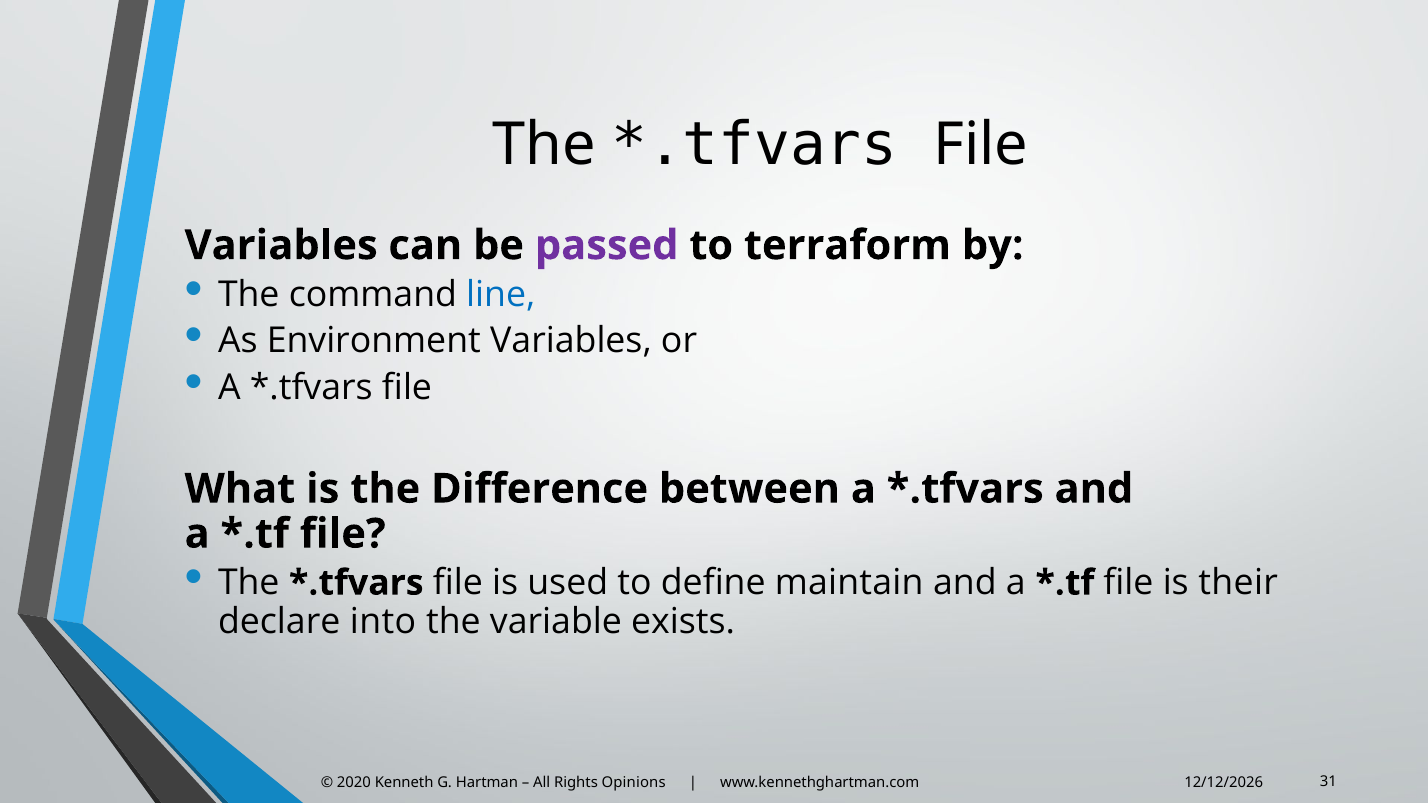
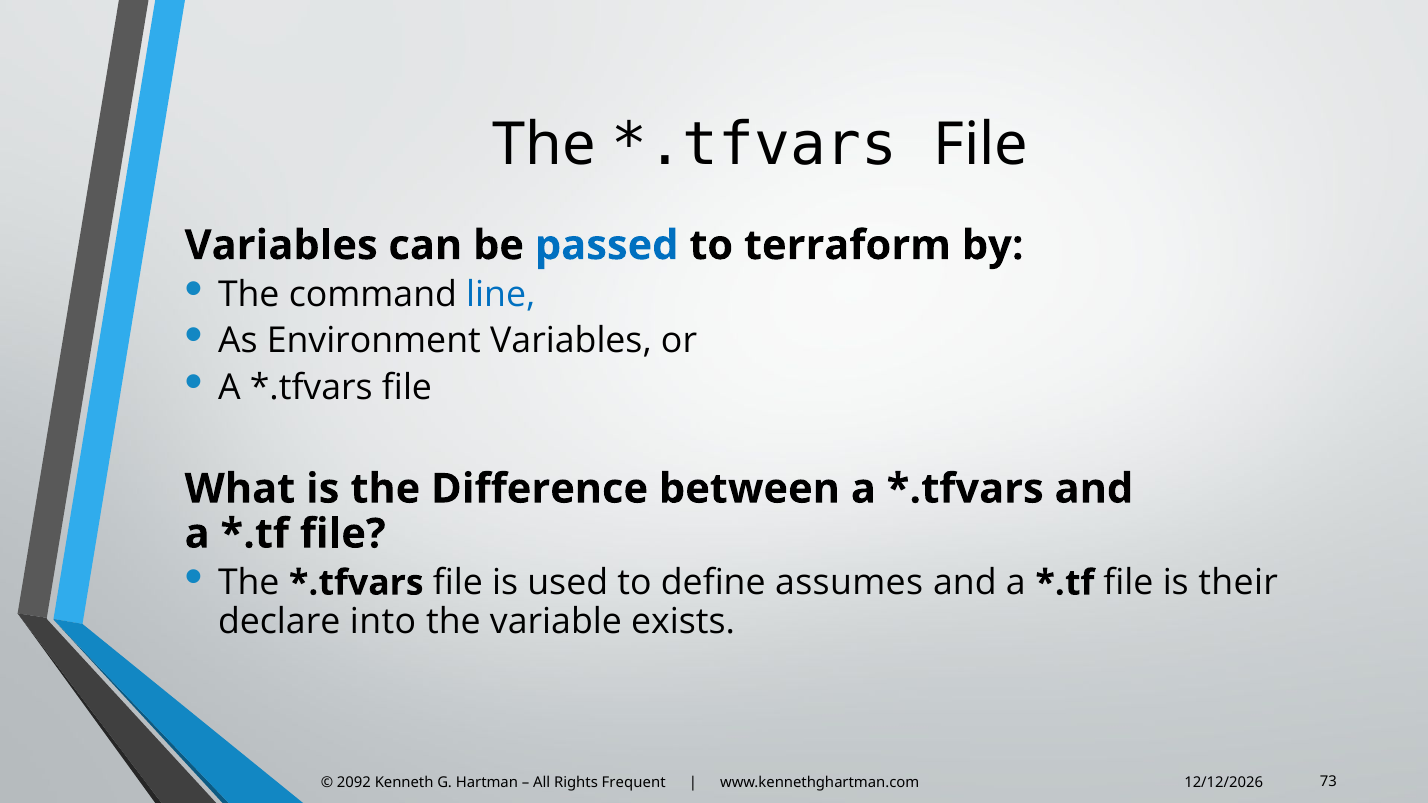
passed colour: purple -> blue (607, 246)
maintain: maintain -> assumes (849, 583)
31: 31 -> 73 (1328, 782)
2020: 2020 -> 2092 (354, 783)
Opinions: Opinions -> Frequent (634, 783)
